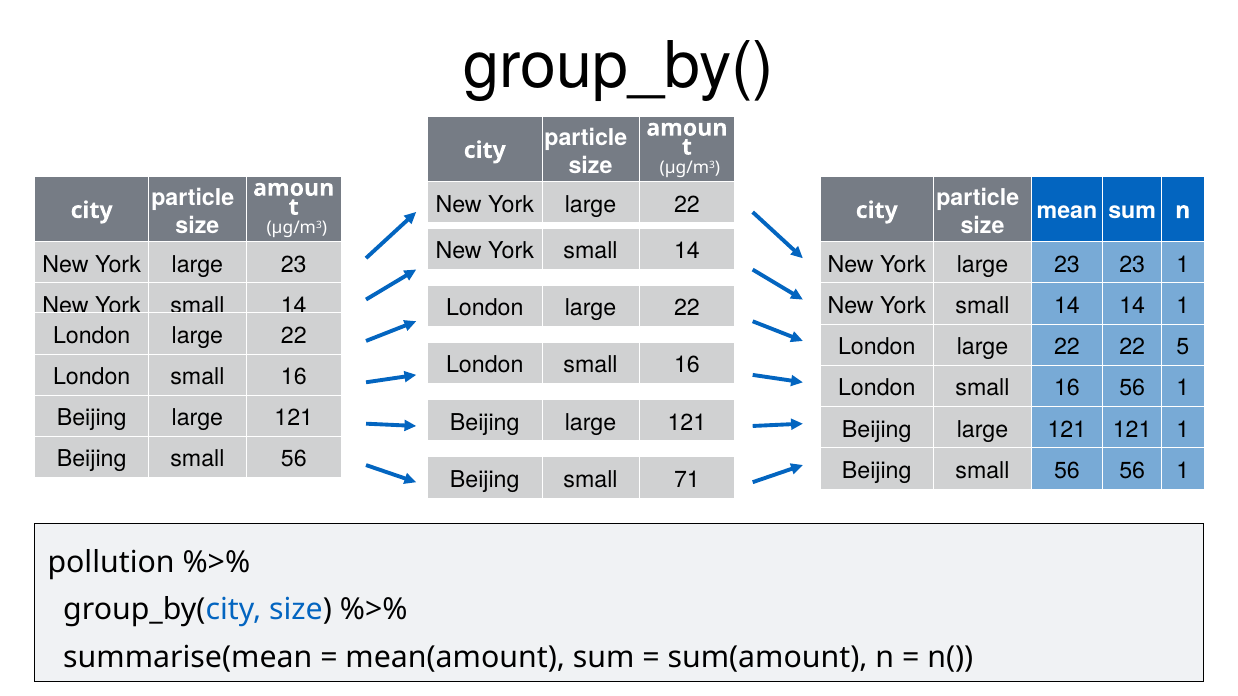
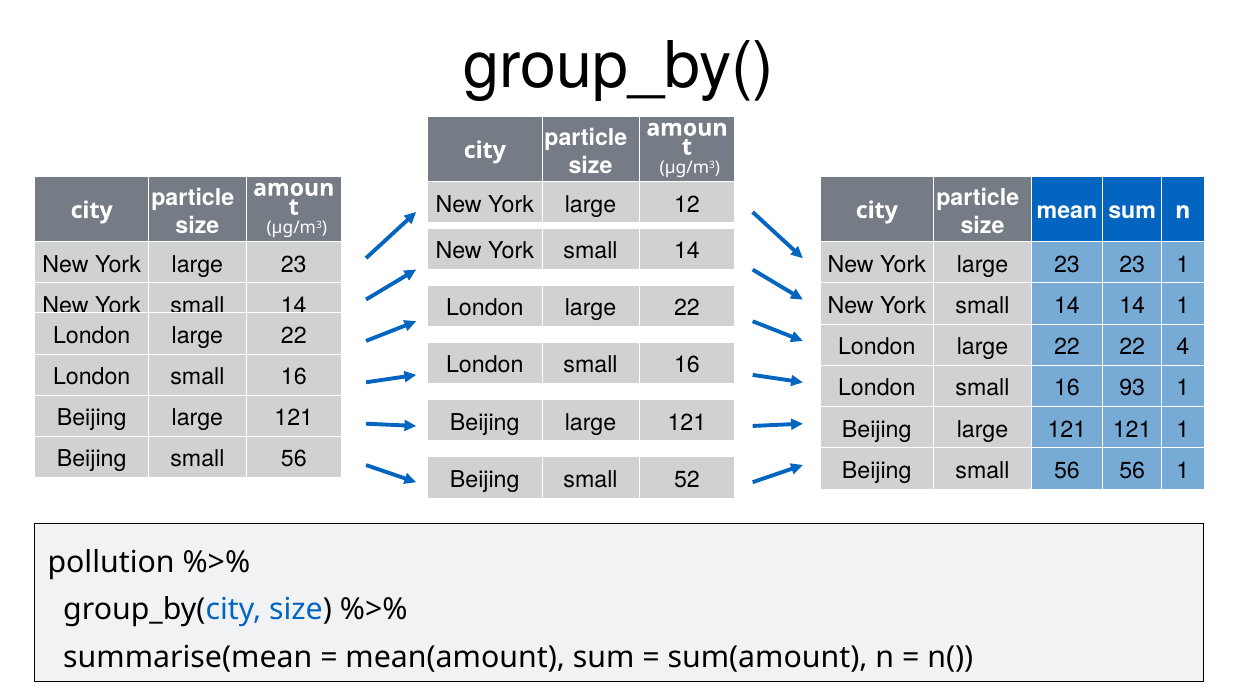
York large 22: 22 -> 12 (687, 204)
5: 5 -> 4 (1183, 347)
16 56: 56 -> 93 (1132, 388)
71: 71 -> 52 (687, 480)
